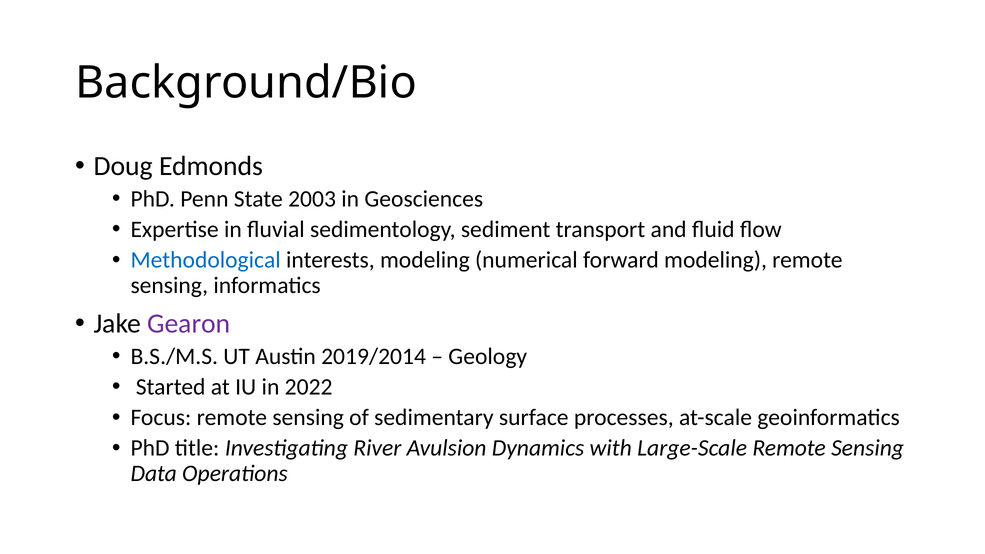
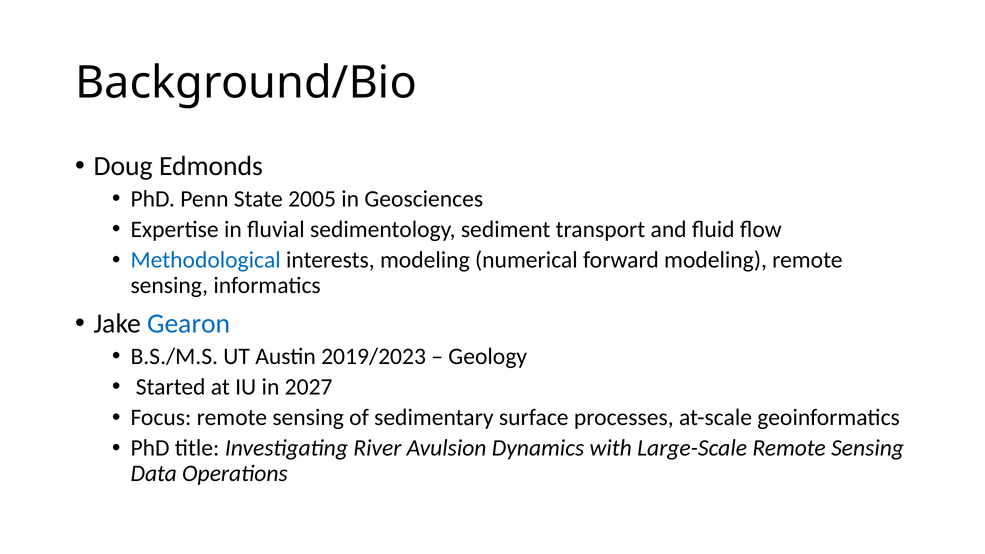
2003: 2003 -> 2005 (312, 199)
Gearon colour: purple -> blue (189, 323)
2019/2014: 2019/2014 -> 2019/2023 (374, 356)
2022: 2022 -> 2027 (309, 387)
